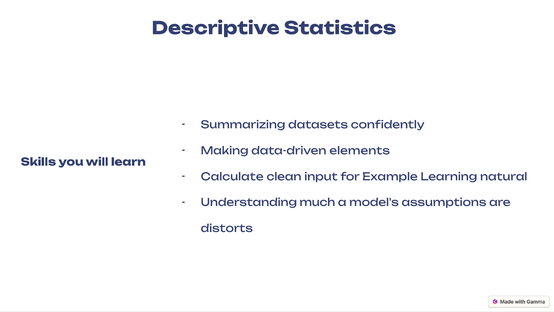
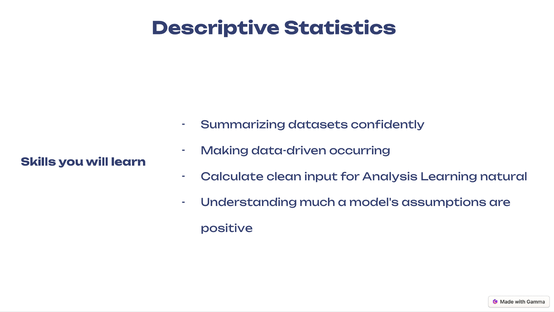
elements: elements -> occurring (360, 151)
Example: Example -> Analysis (390, 177)
distorts: distorts -> positive (227, 228)
